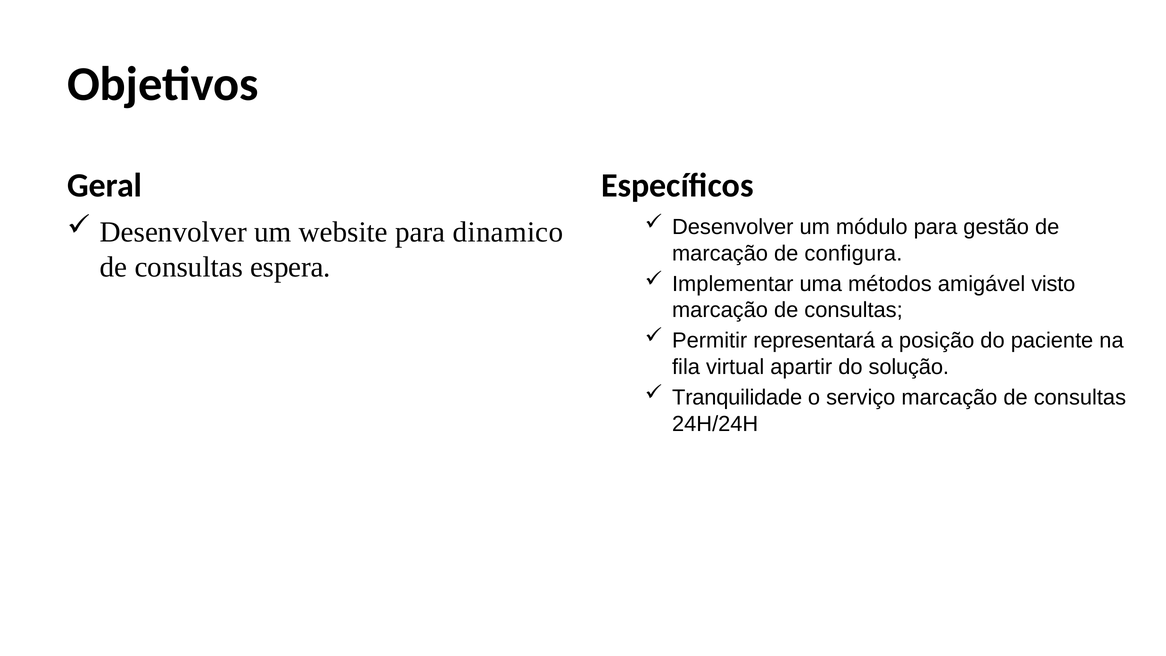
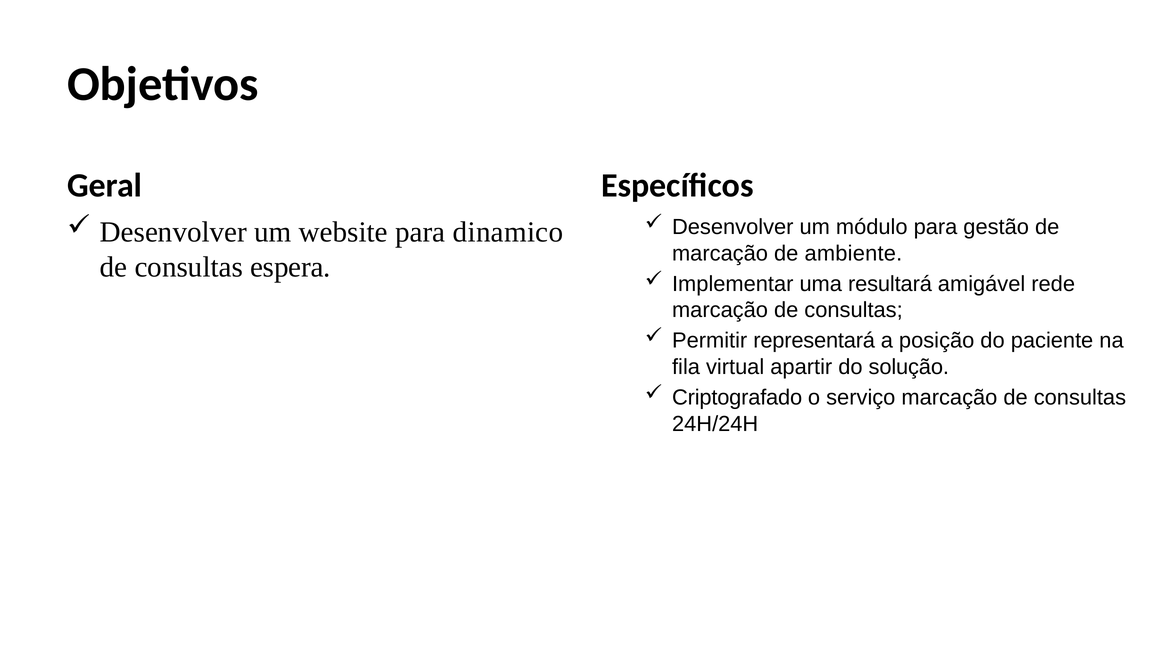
configura: configura -> ambiente (853, 253)
métodos: métodos -> resultará (890, 284)
visto: visto -> rede (1053, 284)
Tranquilidade: Tranquilidade -> Criptografado (737, 398)
